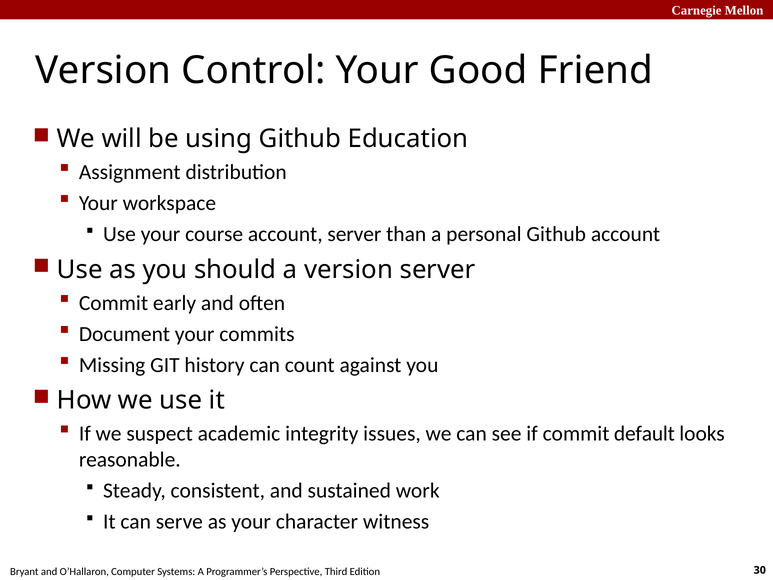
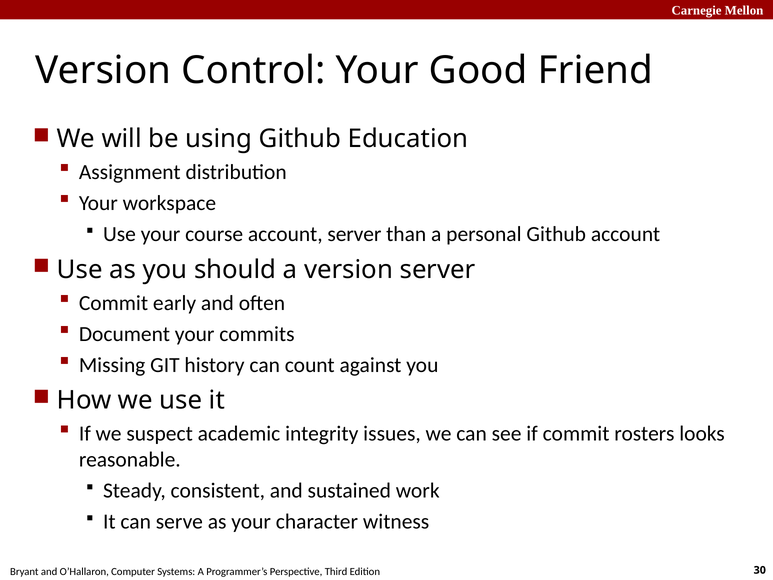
default: default -> rosters (644, 434)
